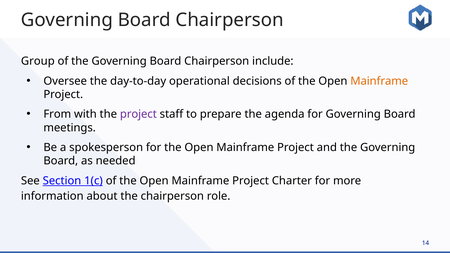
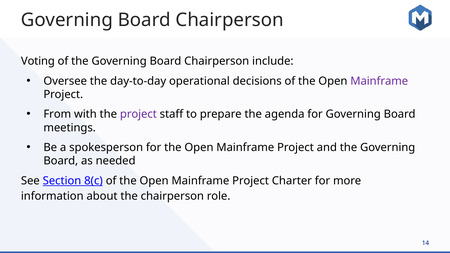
Group: Group -> Voting (38, 61)
Mainframe colour: orange -> purple (379, 81)
1(c: 1(c -> 8(c (93, 181)
